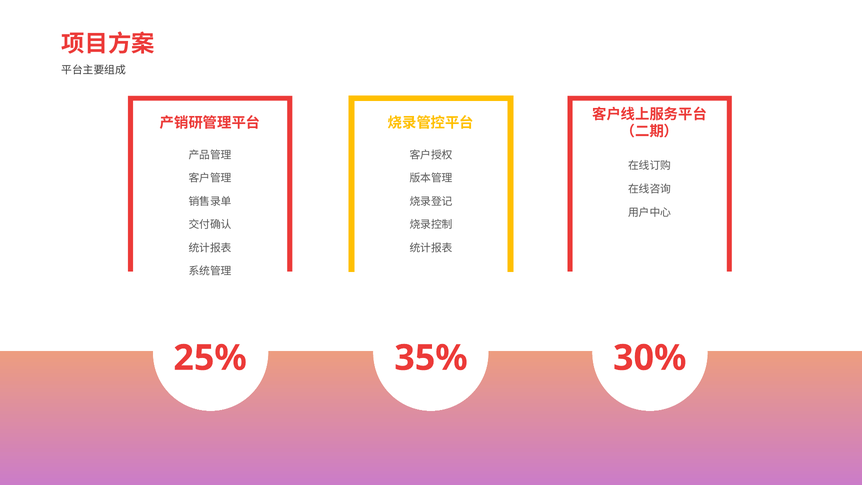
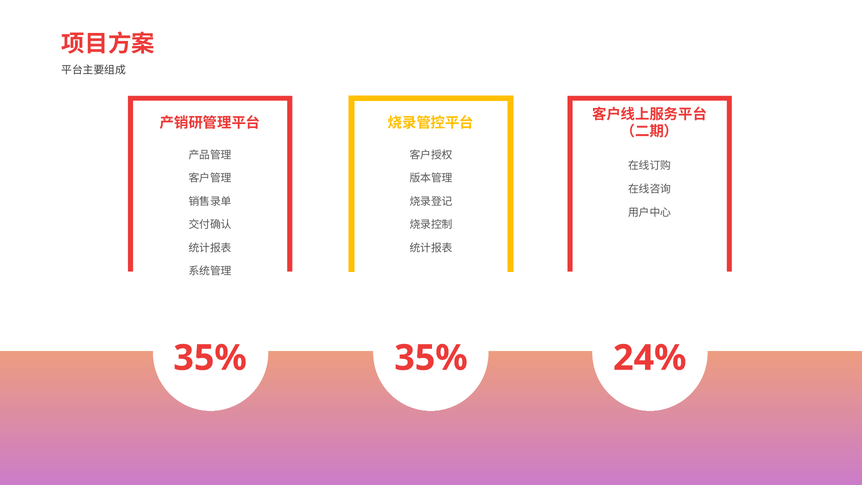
25%: 25% -> 35% (210, 358)
30%: 30% -> 24% (650, 358)
